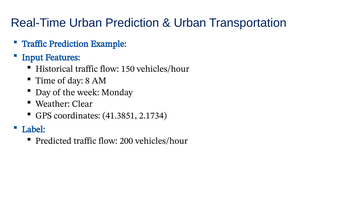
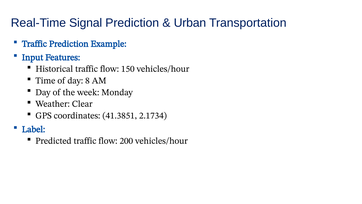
Real-Time Urban: Urban -> Signal (86, 23)
